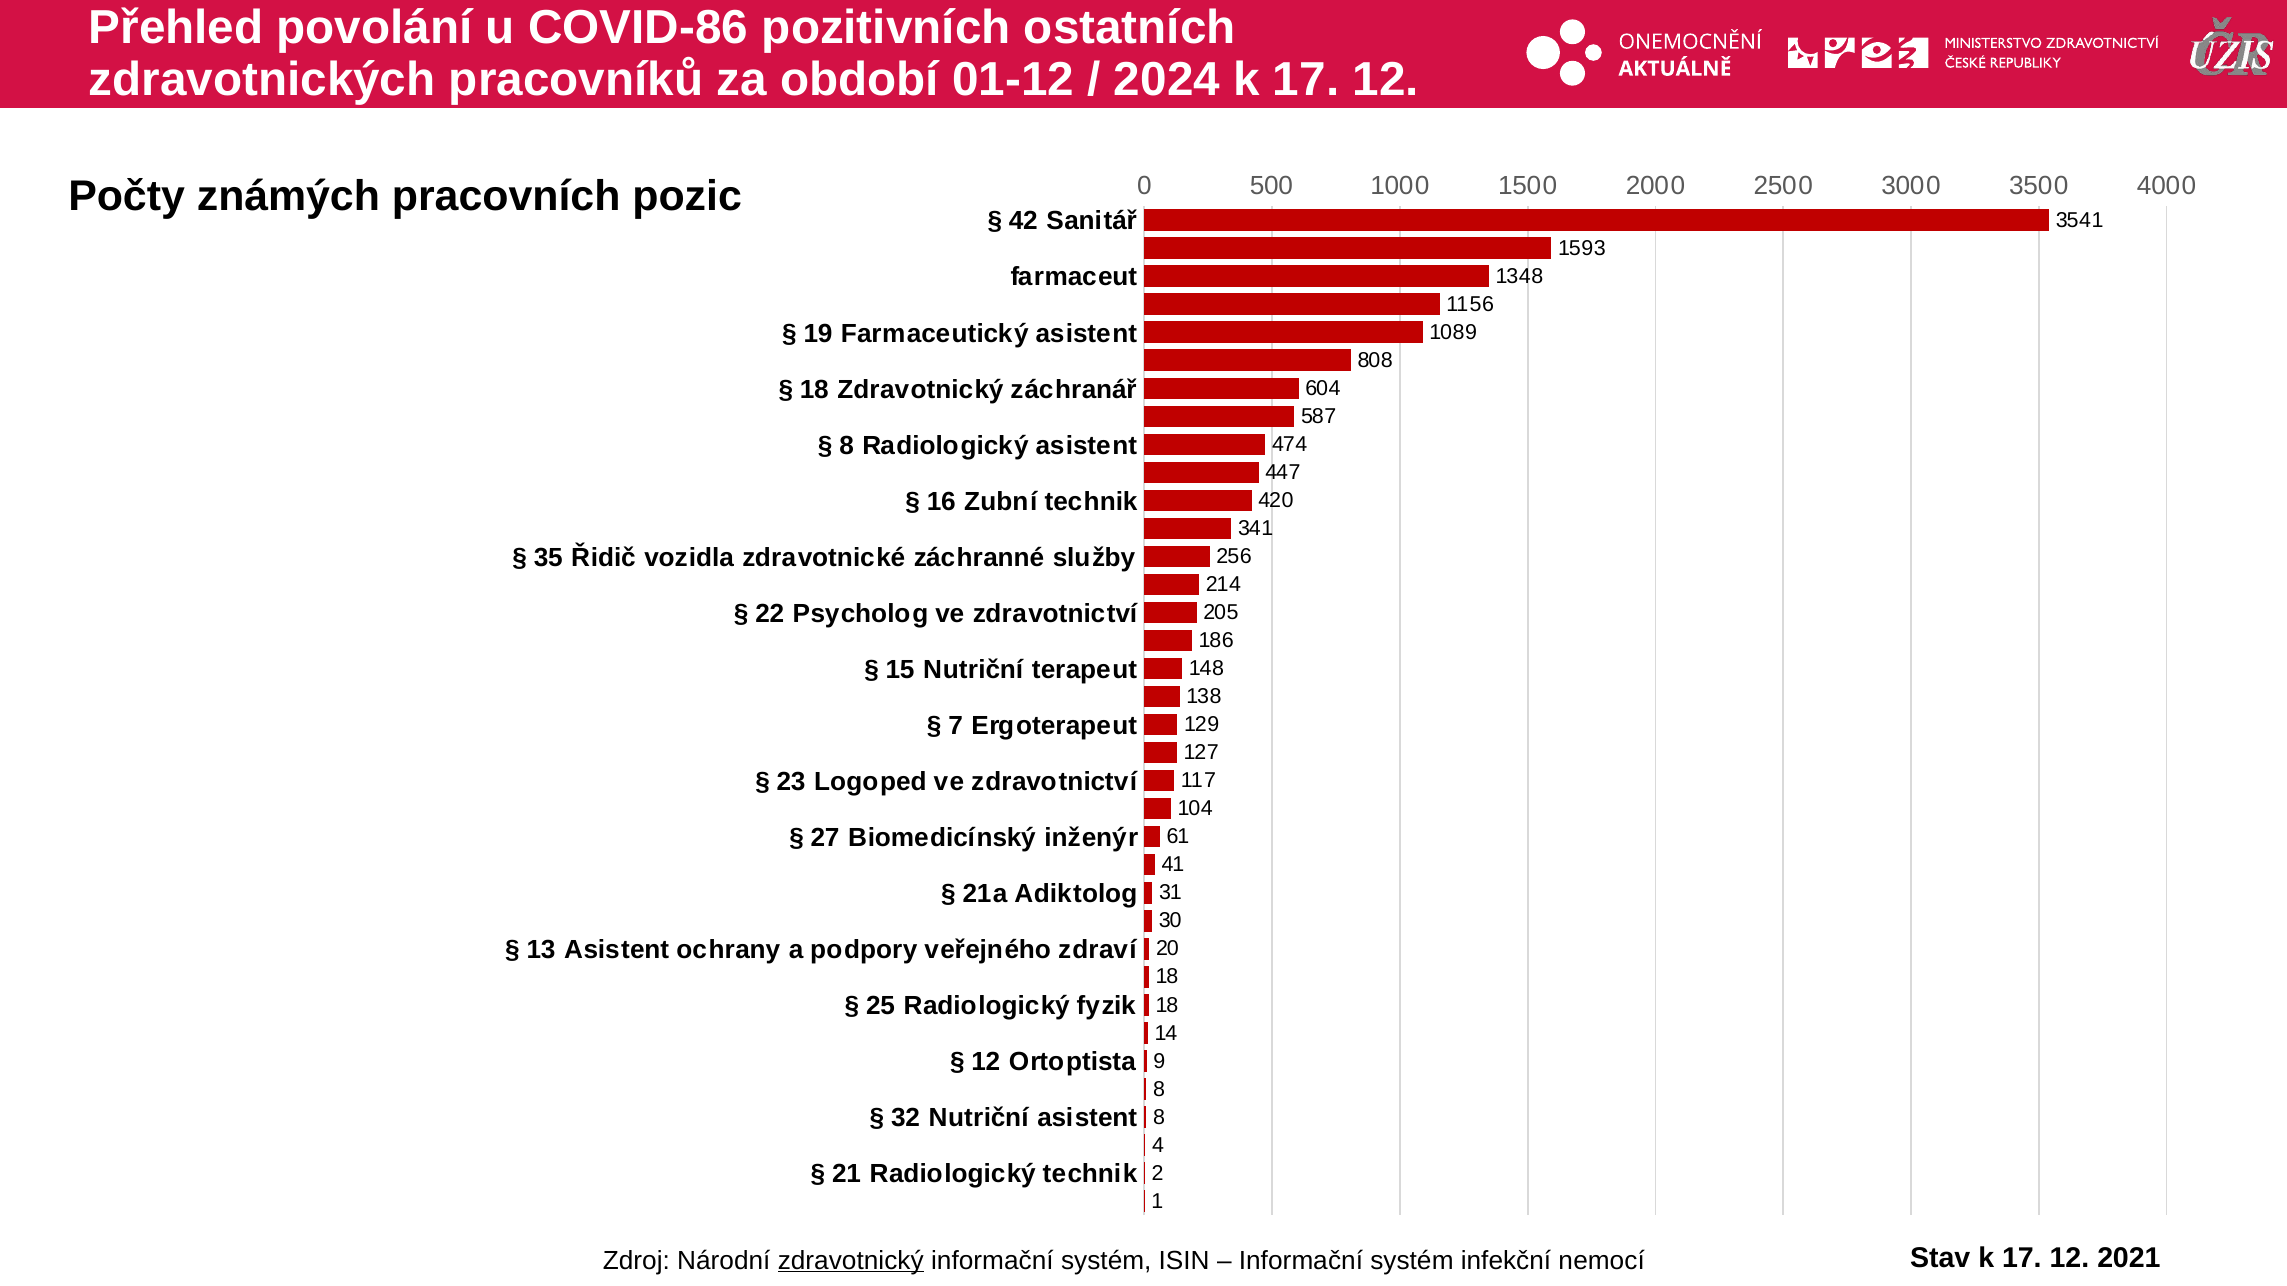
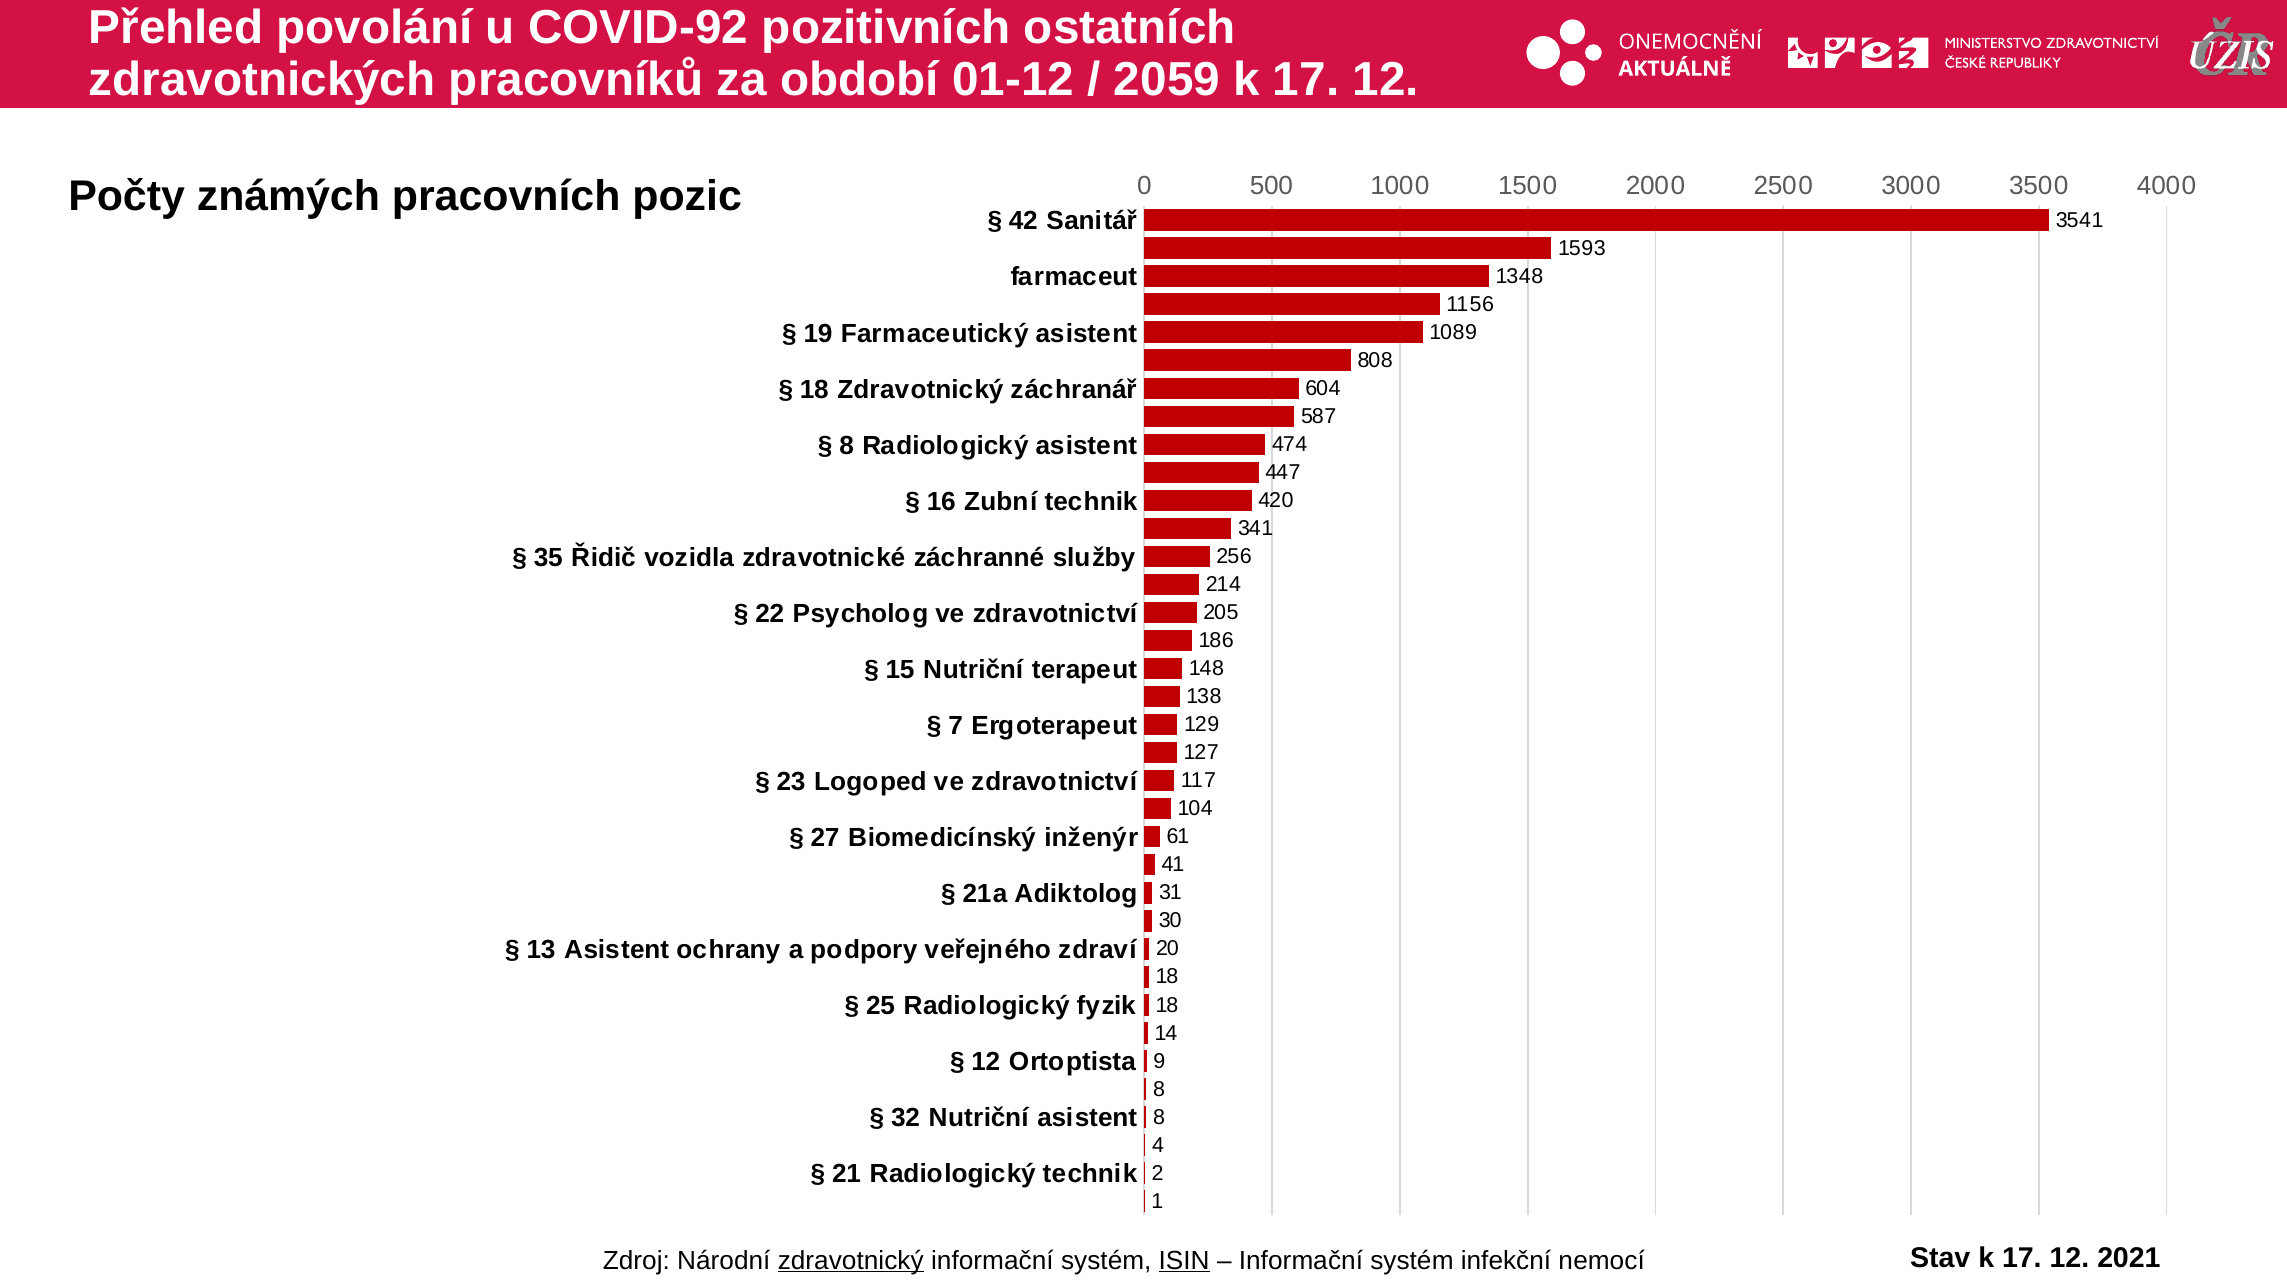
COVID-86: COVID-86 -> COVID-92 (638, 28)
2024: 2024 -> 2059 (1167, 79)
ISIN underline: none -> present (1184, 1261)
